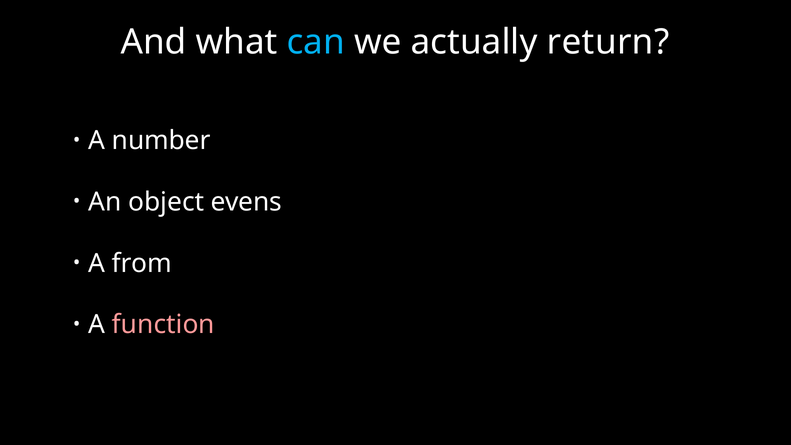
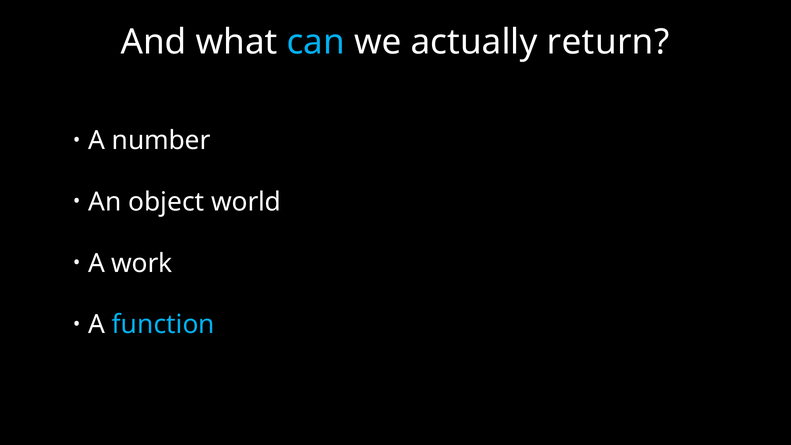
evens: evens -> world (246, 202)
from: from -> work (142, 263)
function colour: pink -> light blue (163, 325)
